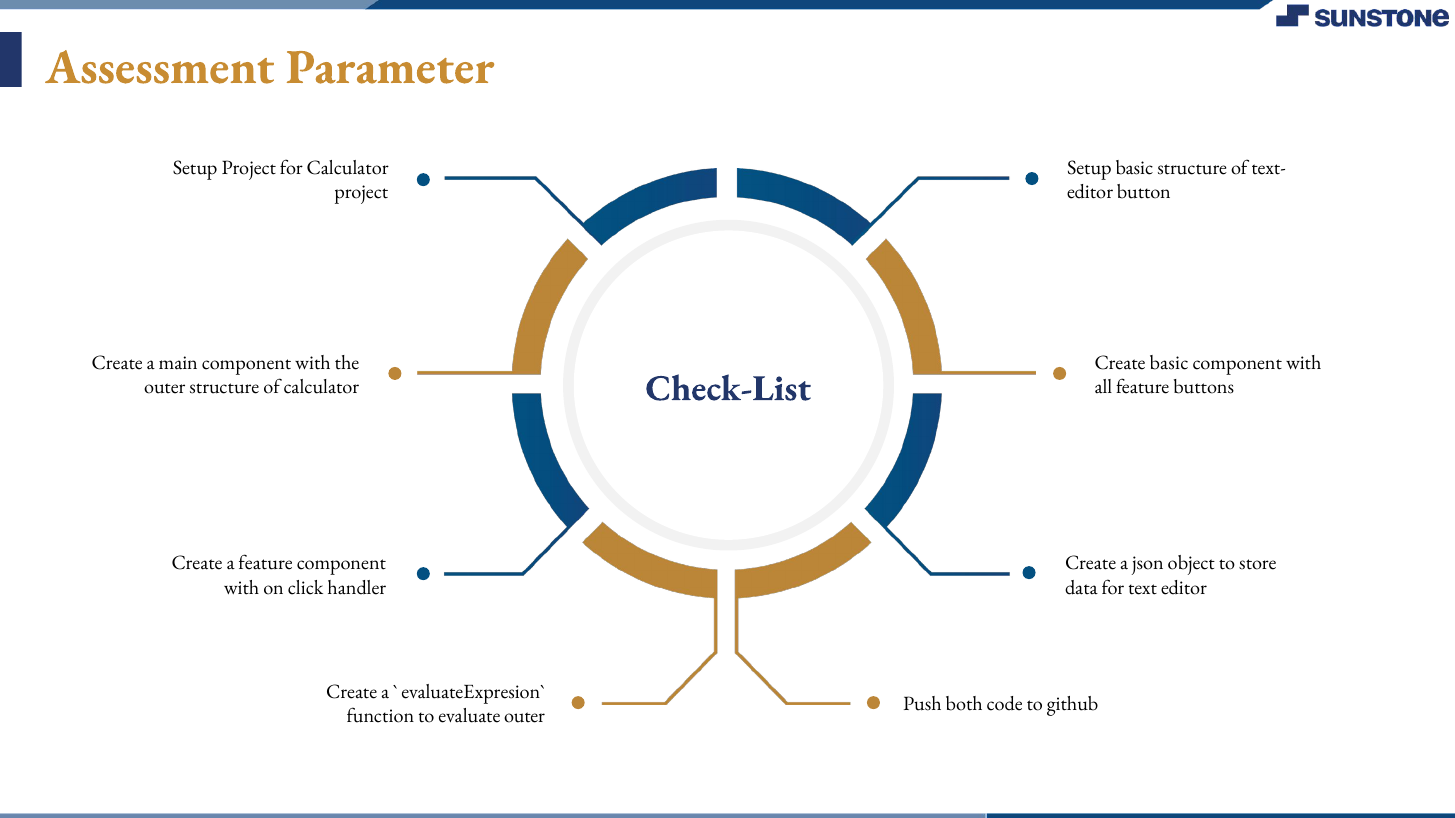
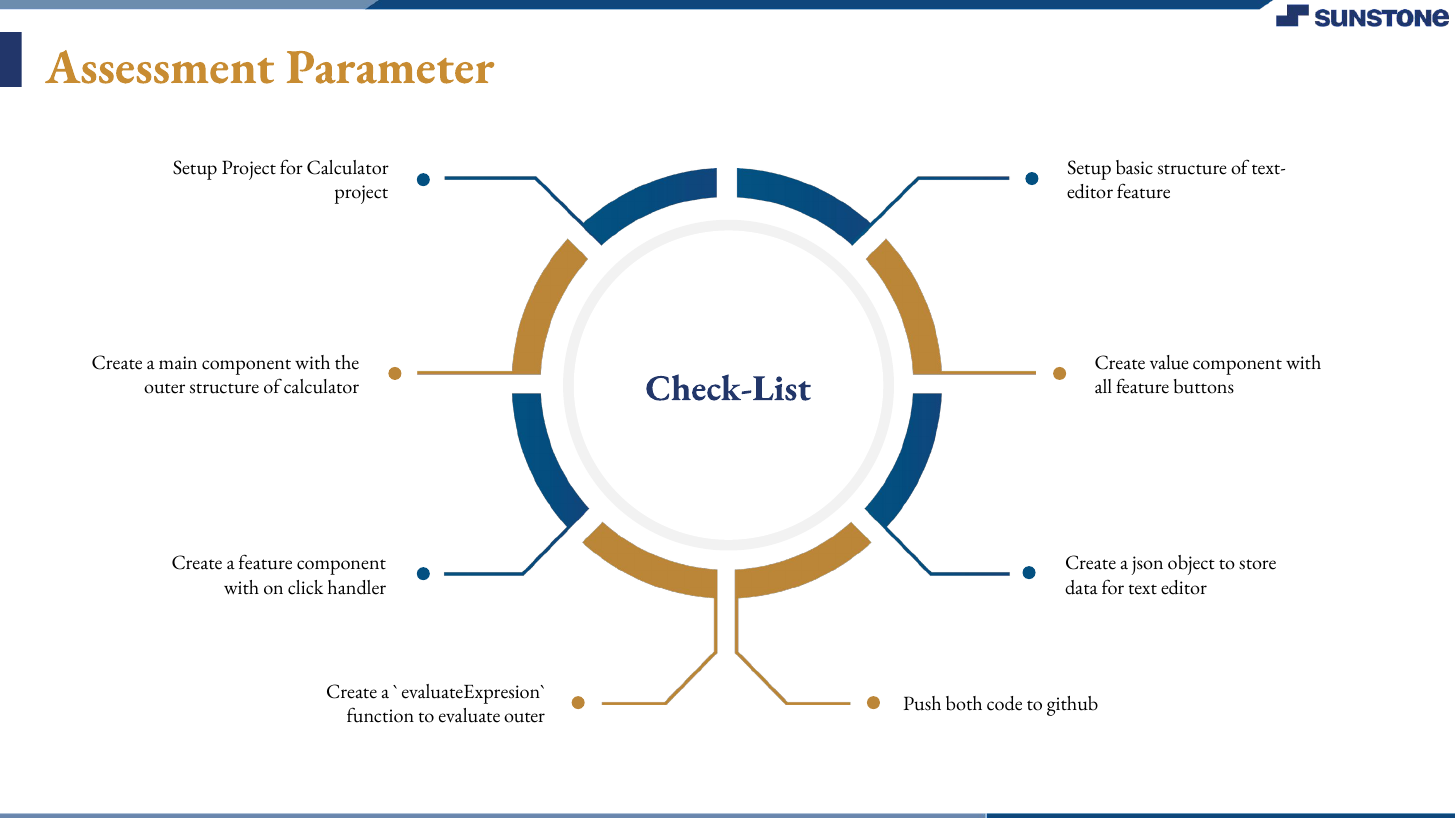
editor button: button -> feature (1144, 192)
Create basic: basic -> value (1169, 363)
